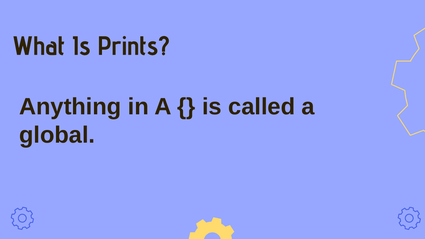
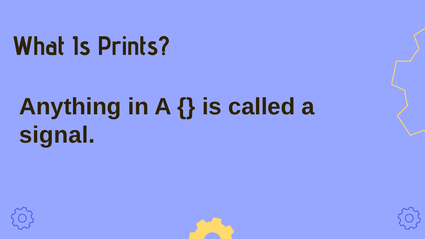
global: global -> signal (57, 135)
